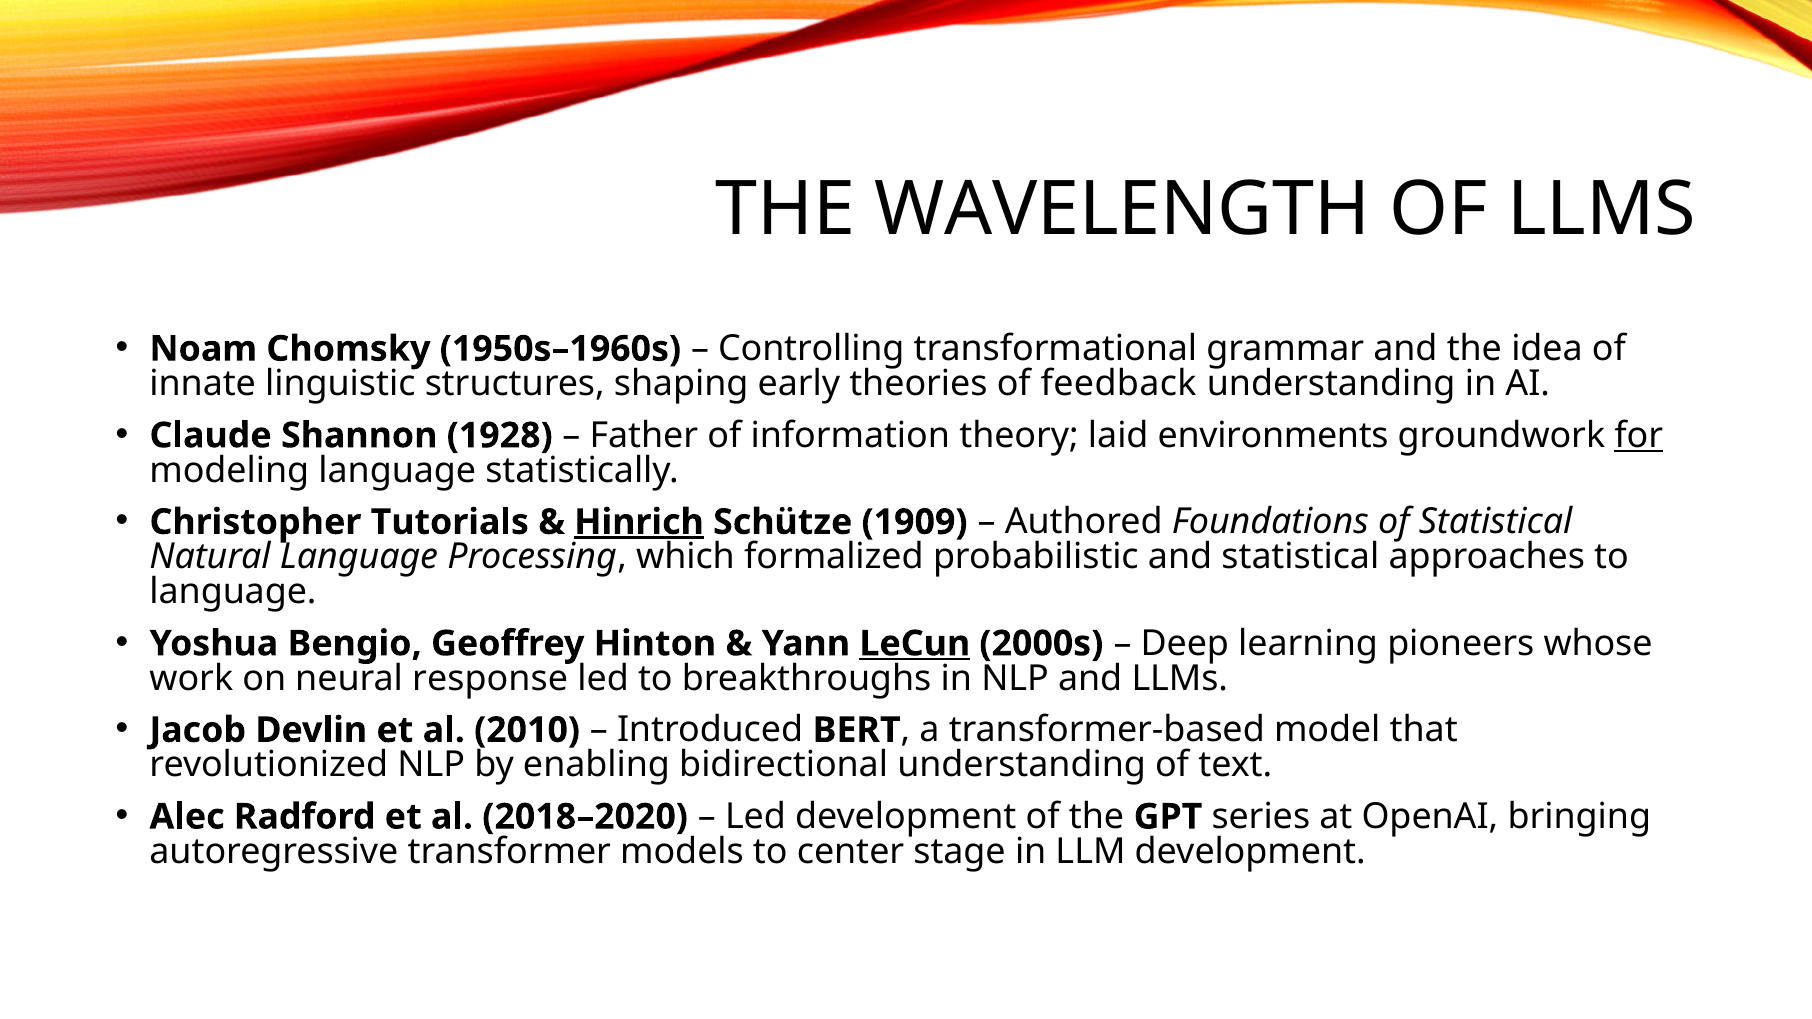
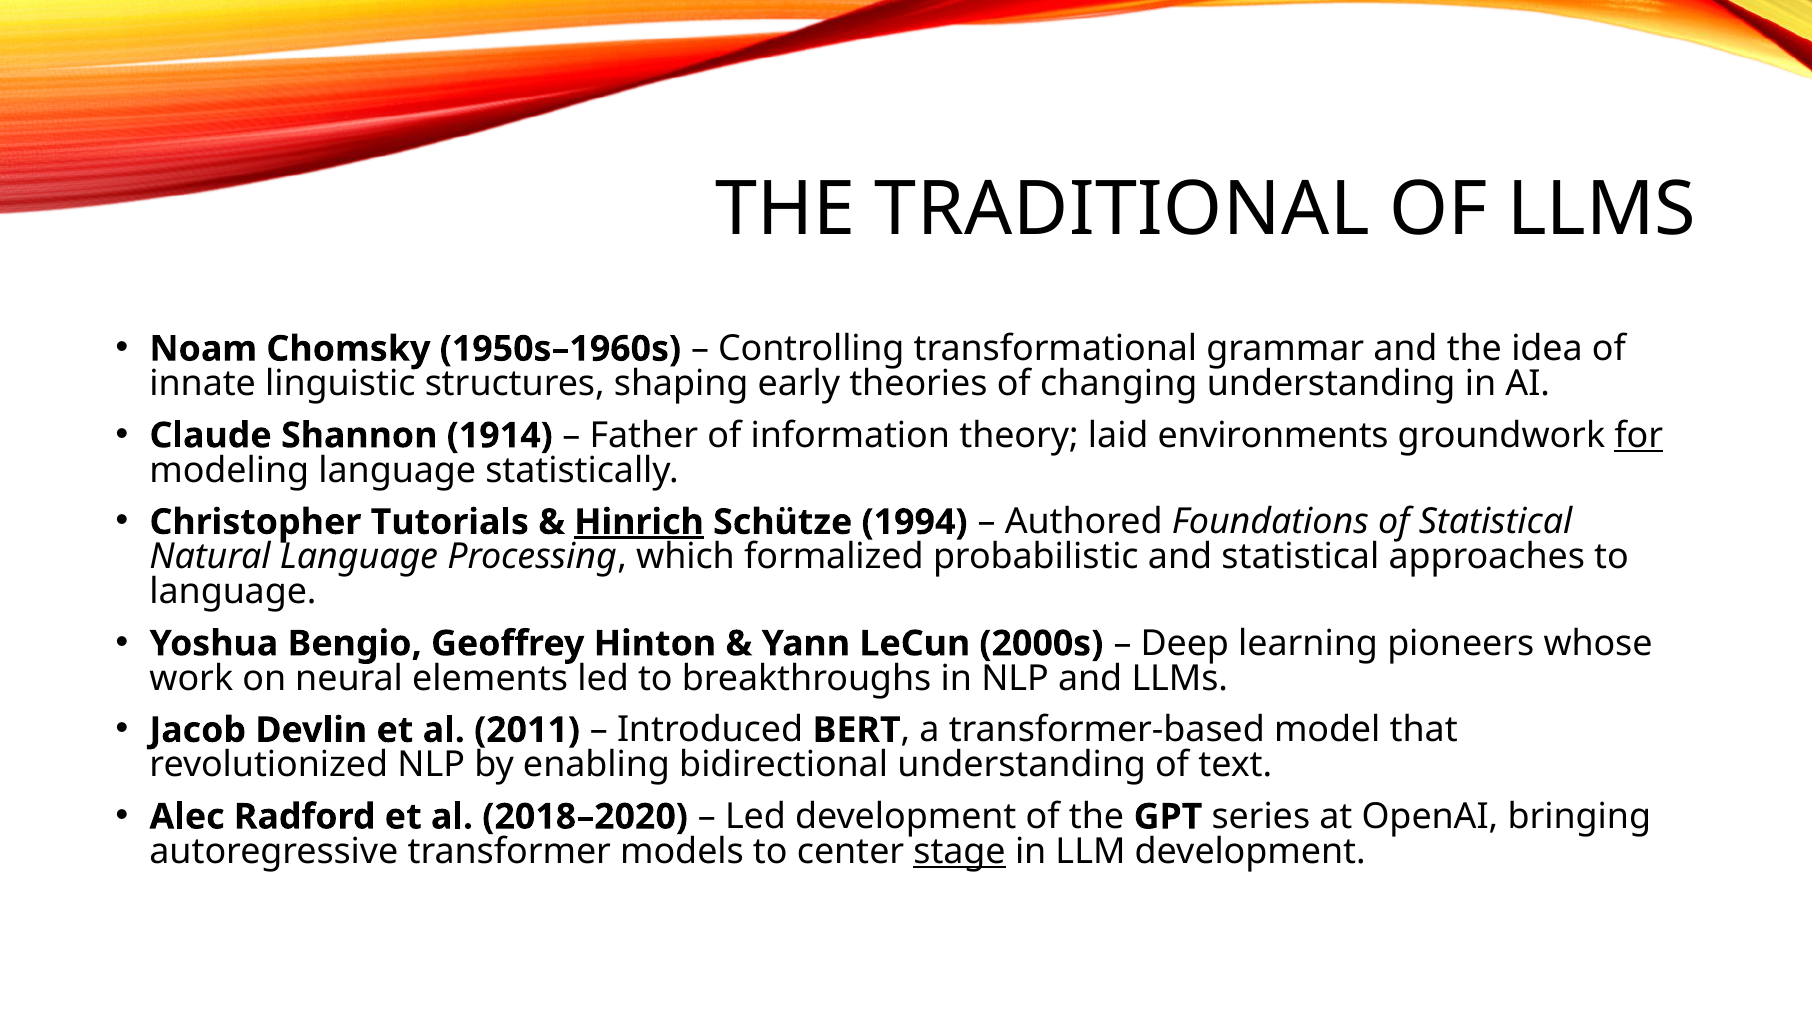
WAVELENGTH: WAVELENGTH -> TRADITIONAL (1122, 209)
feedback: feedback -> changing (1119, 384)
1928: 1928 -> 1914 (500, 436)
1909: 1909 -> 1994 (915, 522)
LeCun underline: present -> none (915, 644)
response: response -> elements (490, 679)
2010: 2010 -> 2011 (527, 730)
stage underline: none -> present (960, 852)
